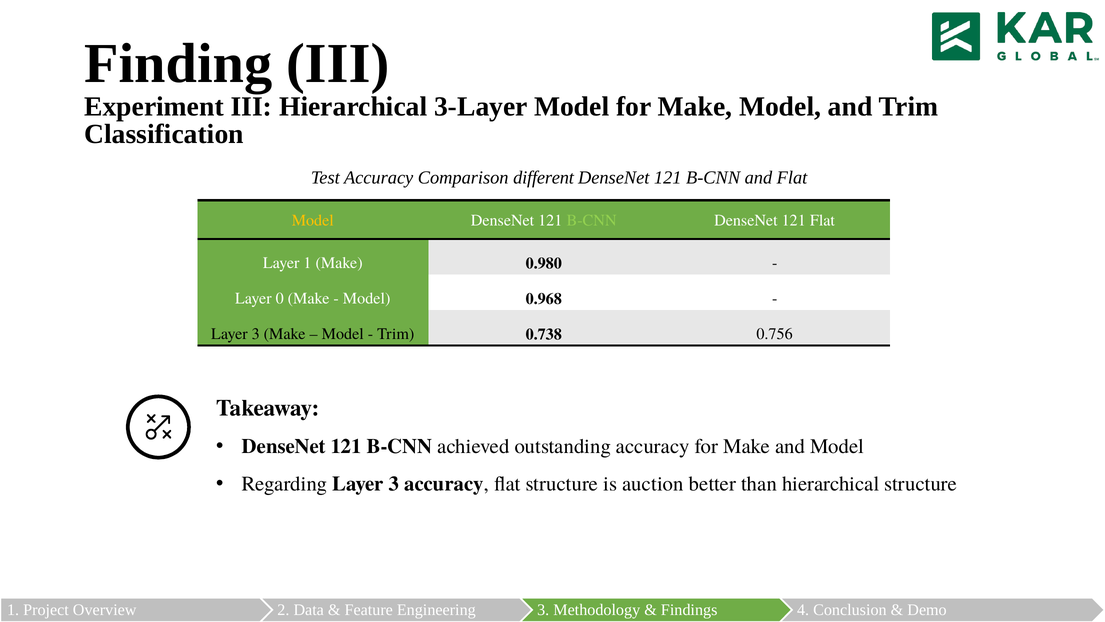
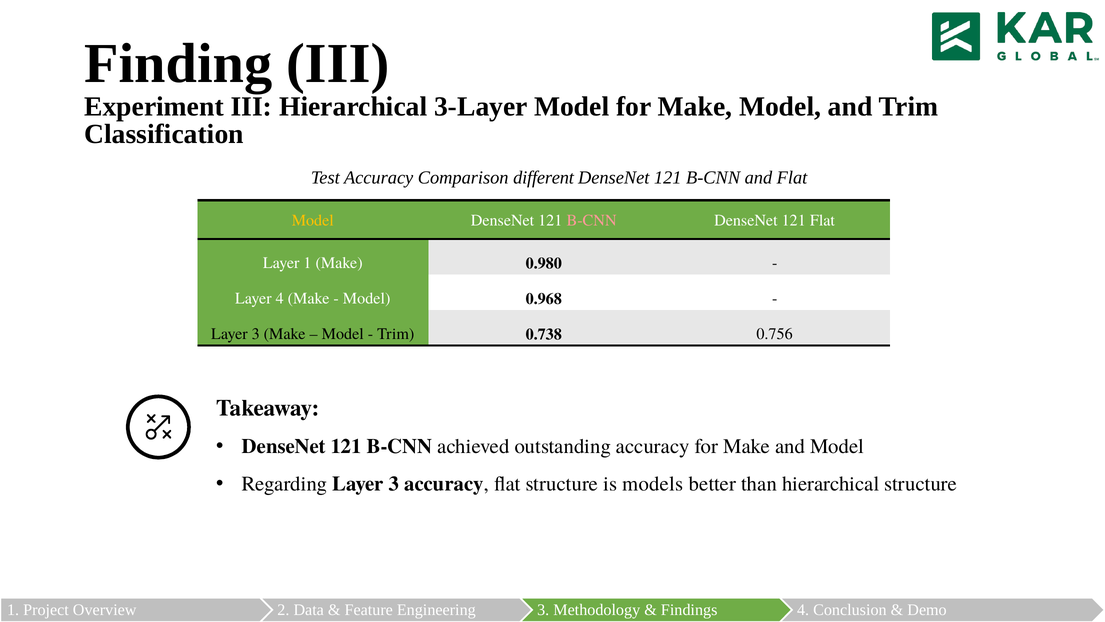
B-CNN colour: light green -> pink (592, 220)
Layer 0: 0 -> 4 (280, 298)
auction: auction -> models (653, 483)
